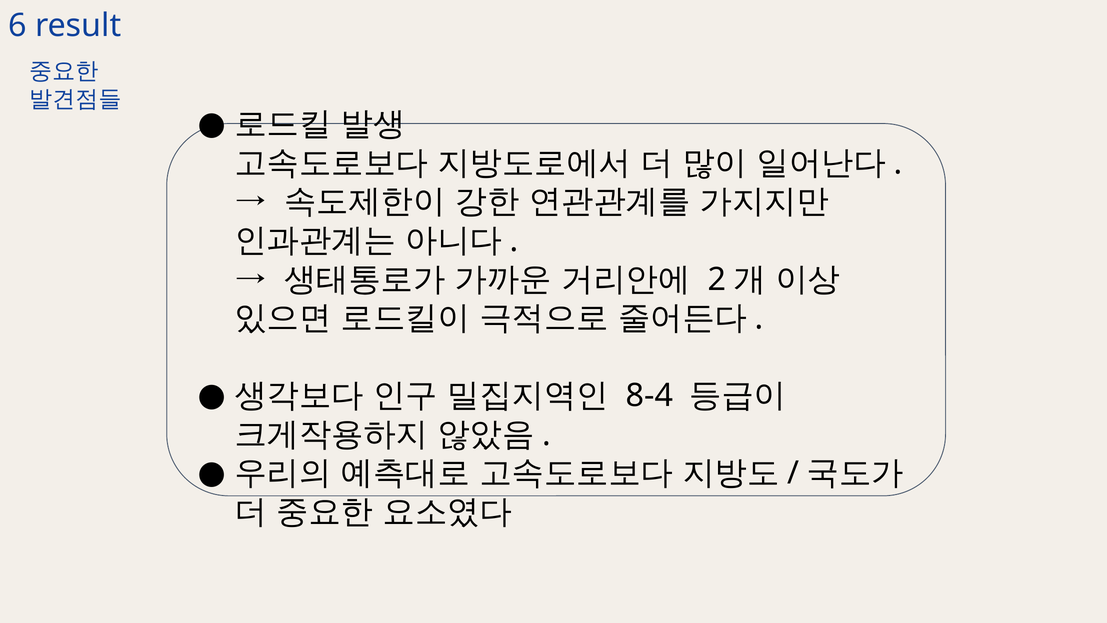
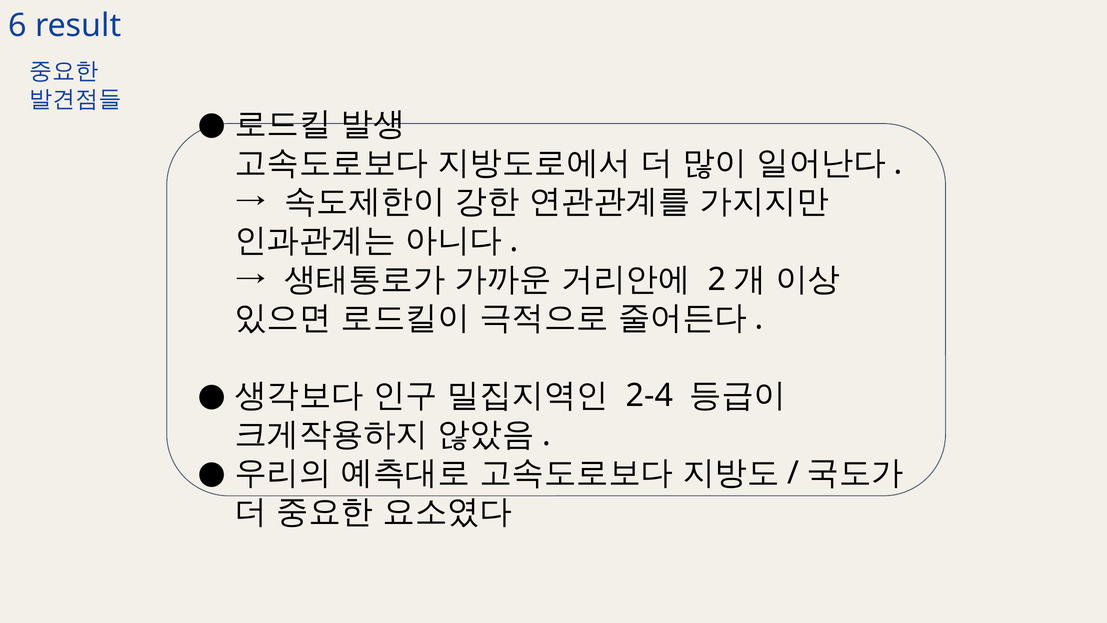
8-4: 8-4 -> 2-4 (650, 396)
